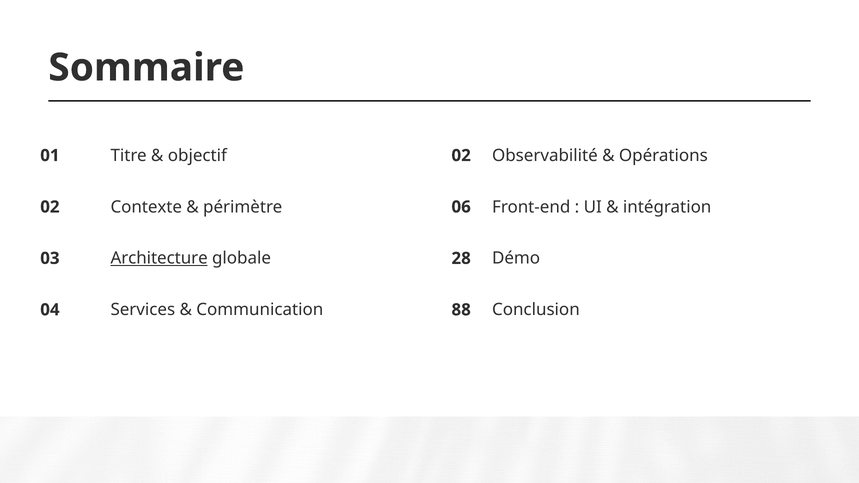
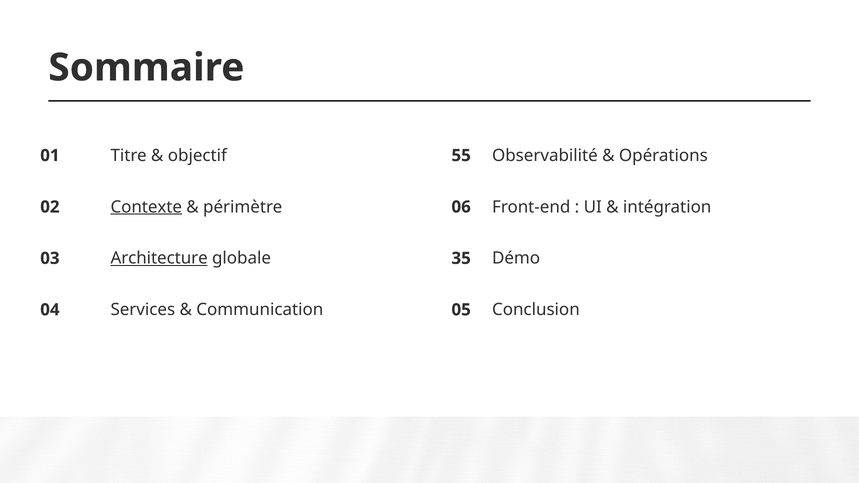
objectif 02: 02 -> 55 (461, 156)
Contexte underline: none -> present (146, 207)
28: 28 -> 35 (461, 258)
88: 88 -> 05 (461, 310)
